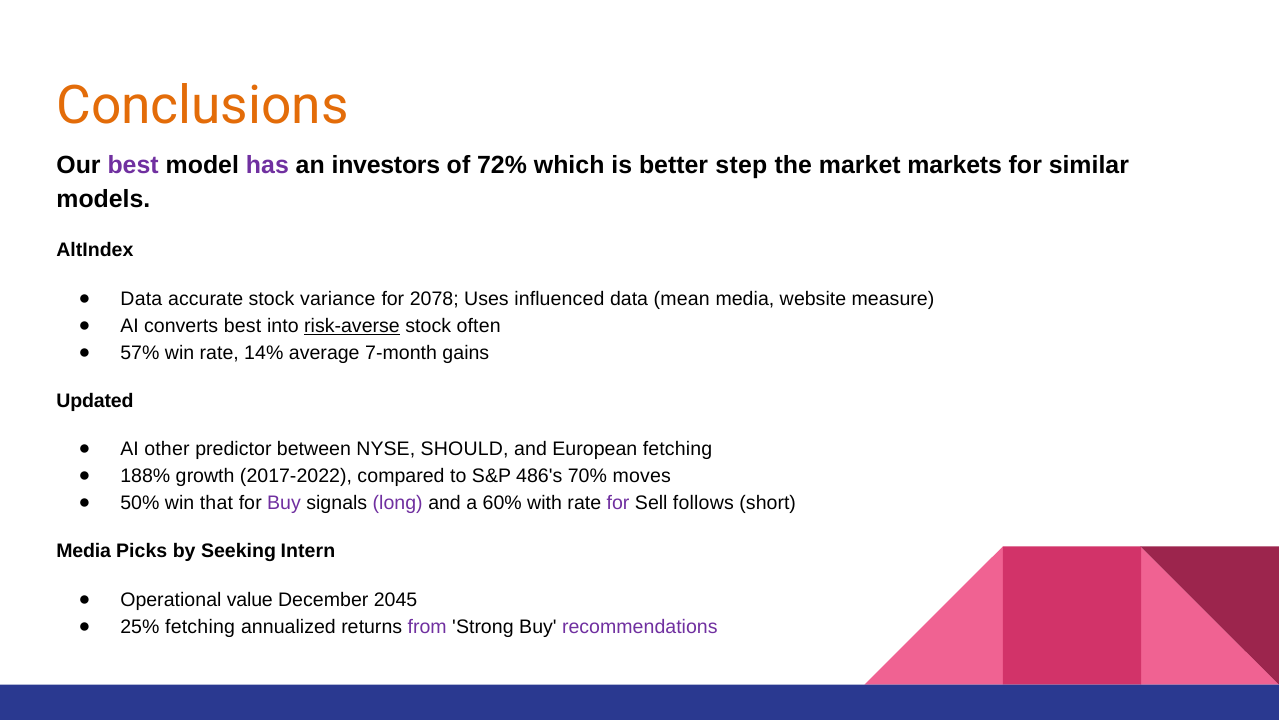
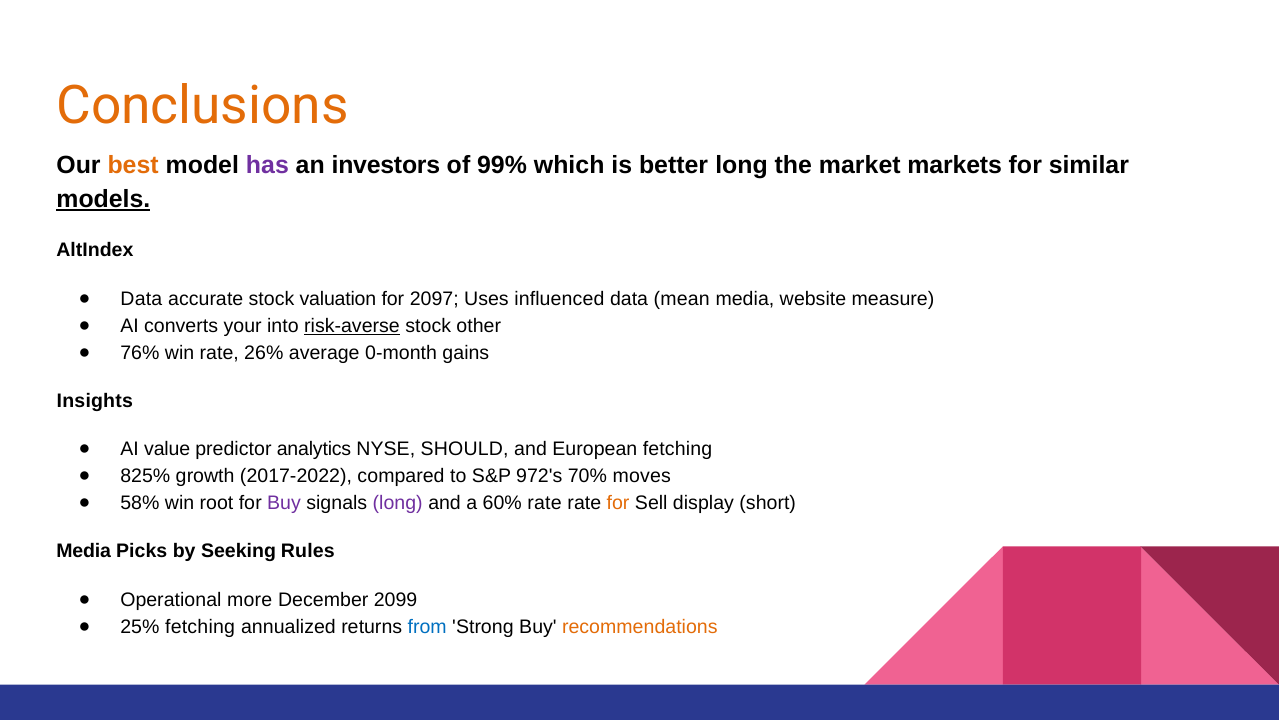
best colour: purple -> orange (133, 165)
72%: 72% -> 99% (502, 165)
better step: step -> long (741, 165)
models underline: none -> present (103, 199)
variance: variance -> valuation (338, 299)
2078: 2078 -> 2097 (434, 299)
converts best: best -> your (243, 325)
often: often -> other (479, 325)
57%: 57% -> 76% (140, 352)
14%: 14% -> 26% (264, 352)
7-month: 7-month -> 0-month (401, 352)
Updated: Updated -> Insights (95, 401)
other: other -> value (167, 449)
between: between -> analytics (314, 449)
188%: 188% -> 825% (145, 476)
486's: 486's -> 972's (539, 476)
50%: 50% -> 58% (140, 503)
that: that -> root (217, 503)
60% with: with -> rate (545, 503)
for colour: purple -> orange (618, 503)
follows: follows -> display (703, 503)
Intern: Intern -> Rules (308, 551)
value: value -> more (250, 599)
2045: 2045 -> 2099 (396, 599)
from colour: purple -> blue (427, 626)
recommendations colour: purple -> orange (640, 626)
